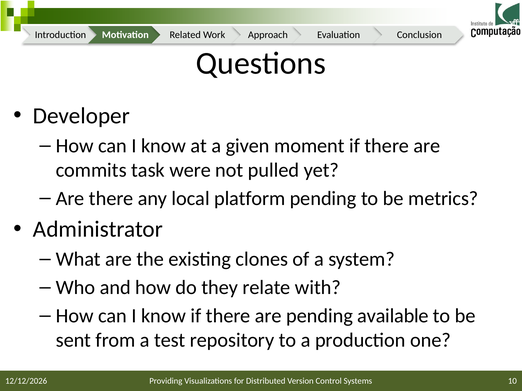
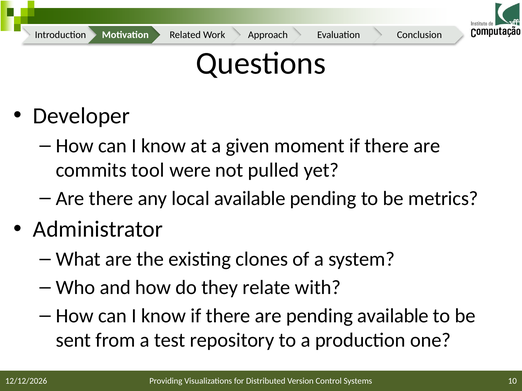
task: task -> tool (148, 170)
local platform: platform -> available (250, 199)
